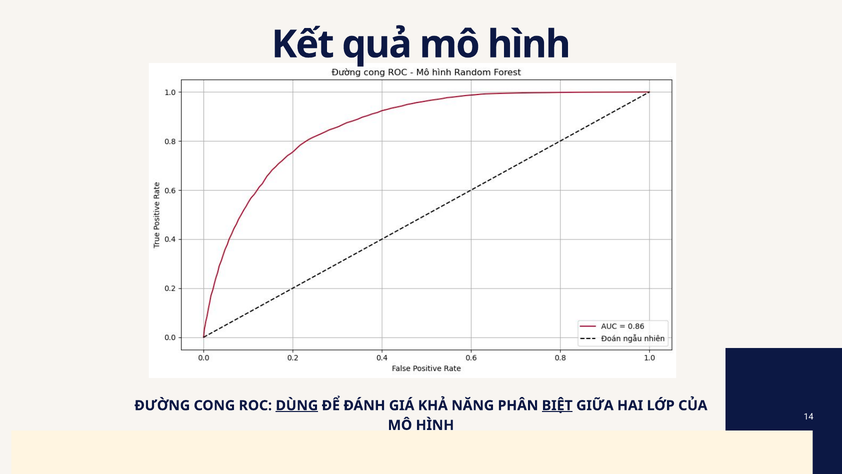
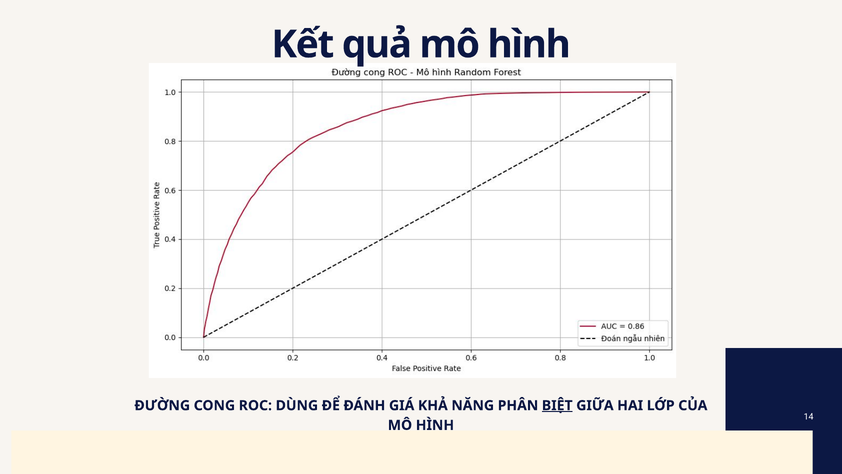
DÙNG underline: present -> none (297, 405)
